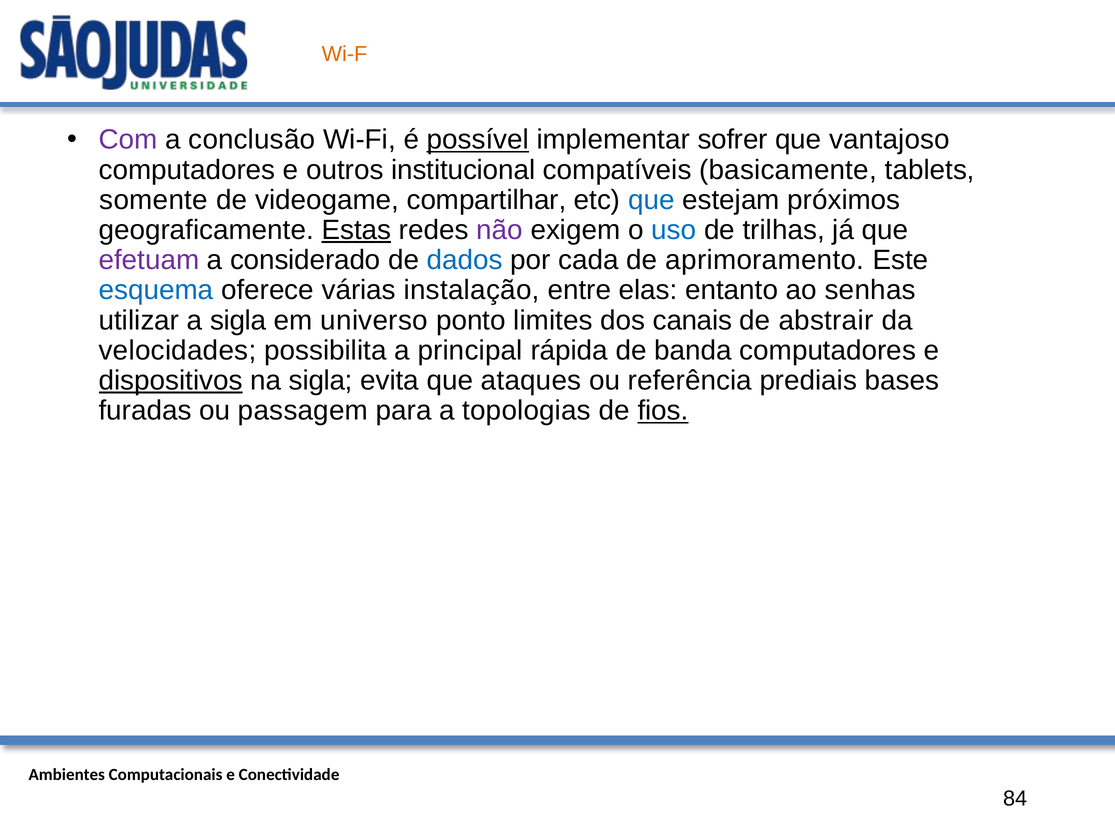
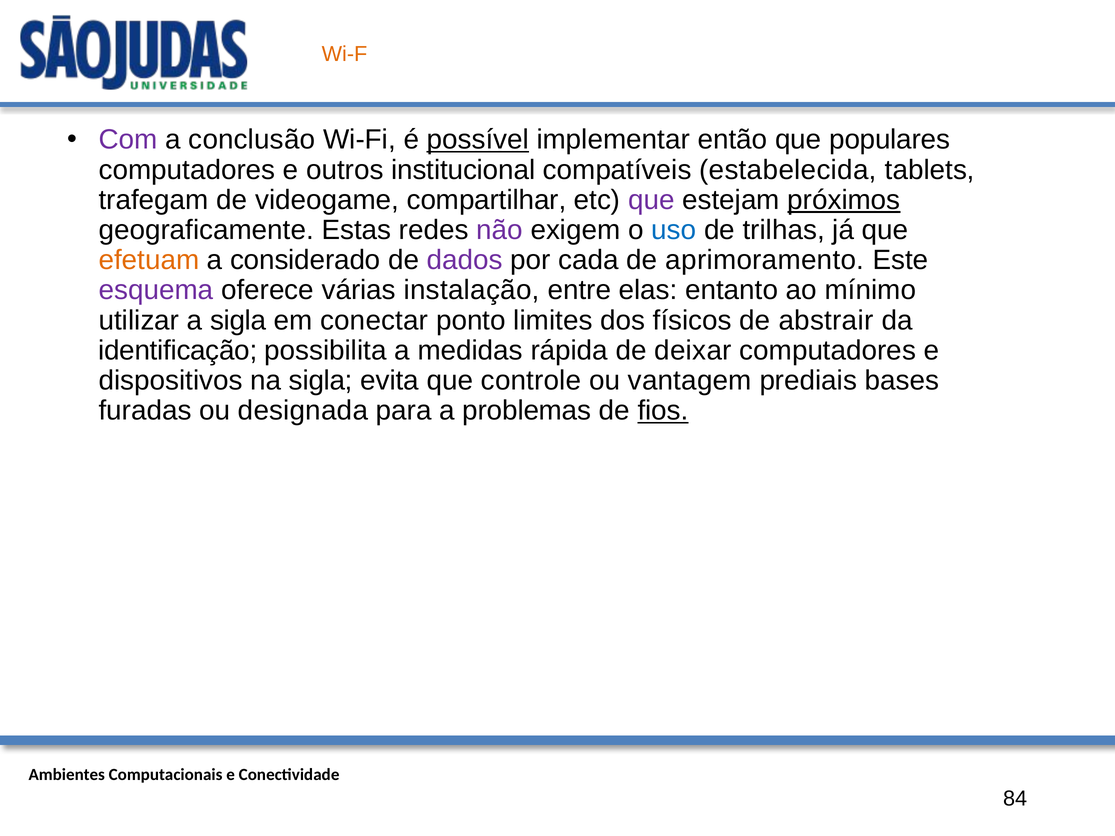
sofrer: sofrer -> então (732, 140)
vantajoso: vantajoso -> populares (890, 140)
basicamente: basicamente -> estabelecida (788, 170)
somente: somente -> trafegam (154, 200)
que colour: blue -> purple (651, 200)
próximos underline: none -> present (844, 200)
Estas underline: present -> none (356, 230)
efetuam colour: purple -> orange (149, 260)
dados colour: blue -> purple (465, 260)
esquema colour: blue -> purple (156, 290)
senhas: senhas -> mínimo (870, 290)
universo: universo -> conectar (374, 320)
canais: canais -> físicos (692, 320)
velocidades: velocidades -> identificação (178, 351)
principal: principal -> medidas (470, 351)
banda: banda -> deixar (693, 351)
dispositivos underline: present -> none (171, 381)
ataques: ataques -> controle (531, 381)
referência: referência -> vantagem (690, 381)
passagem: passagem -> designada (303, 411)
topologias: topologias -> problemas (527, 411)
